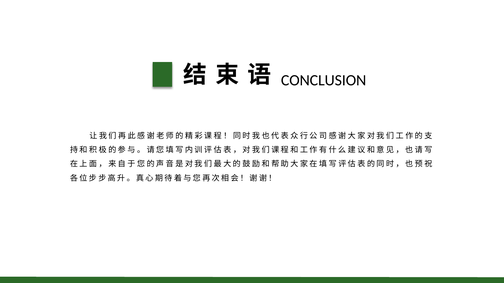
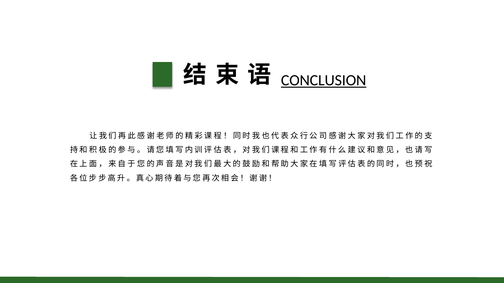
CONCLUSION underline: none -> present (324, 81)
